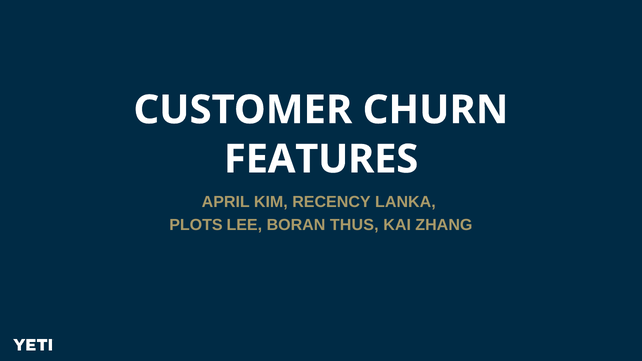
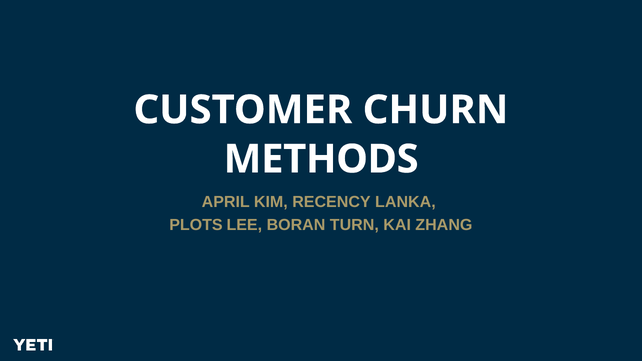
FEATURES: FEATURES -> METHODS (321, 159)
THUS: THUS -> TURN (354, 225)
